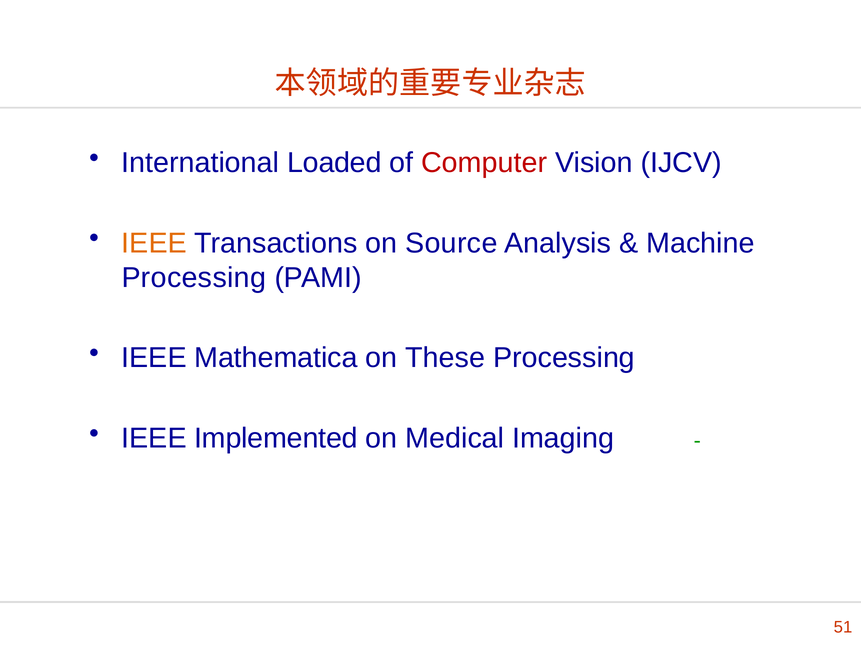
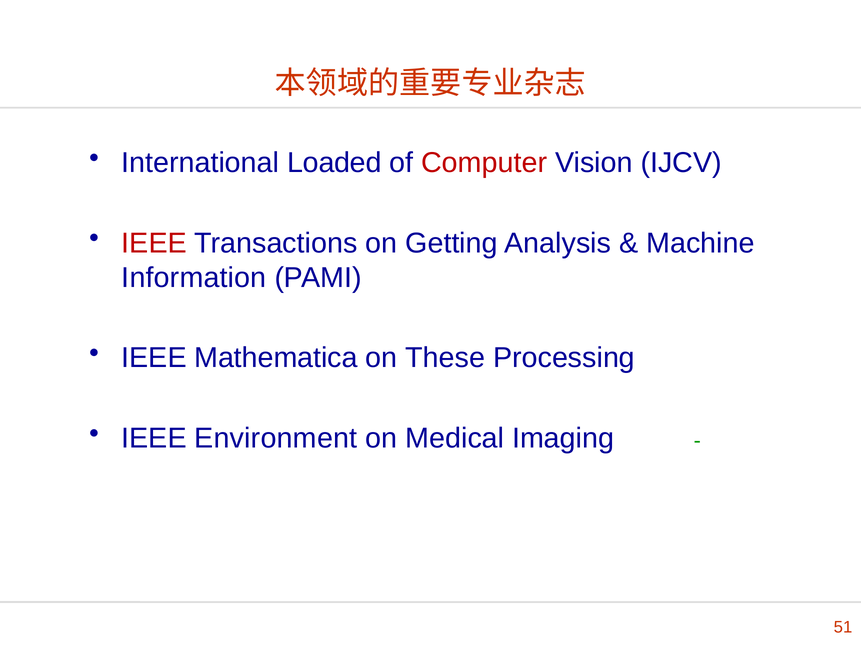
IEEE colour: orange -> red (154, 243)
Source: Source -> Getting (452, 243)
Processing: Processing -> Information (194, 278)
Implemented: Implemented -> Environment (276, 438)
